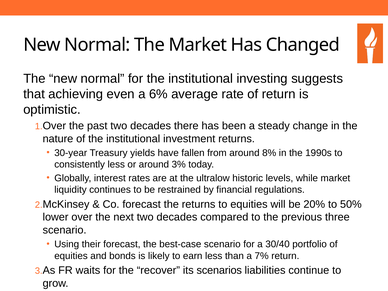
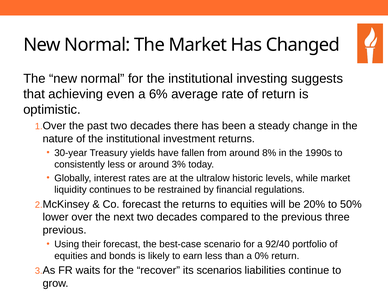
scenario: scenario -> previous (65, 230)
30/40: 30/40 -> 92/40 (278, 244)
7%: 7% -> 0% (262, 256)
